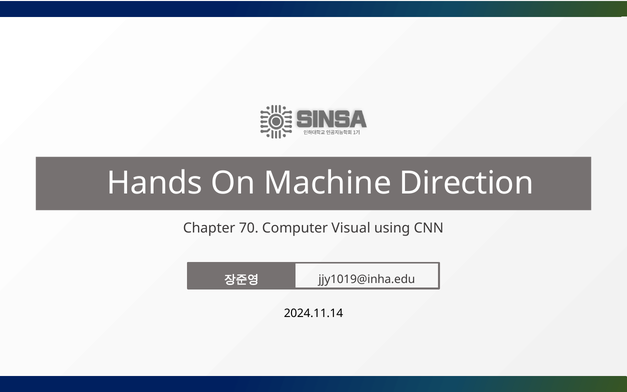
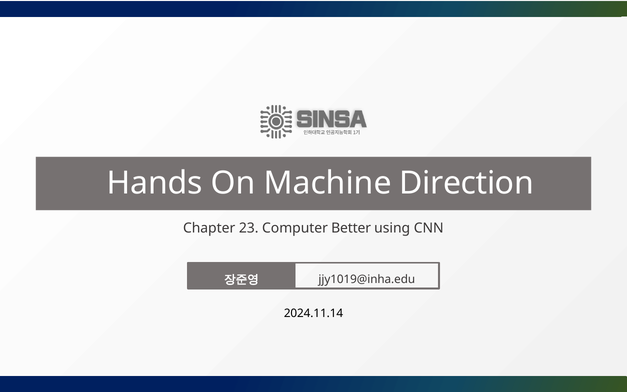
70: 70 -> 23 (249, 228)
Visual: Visual -> Better (351, 228)
